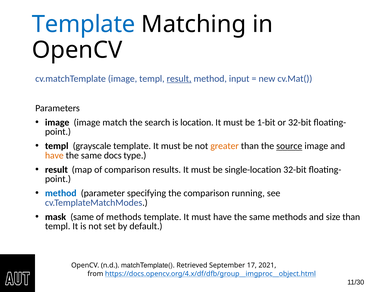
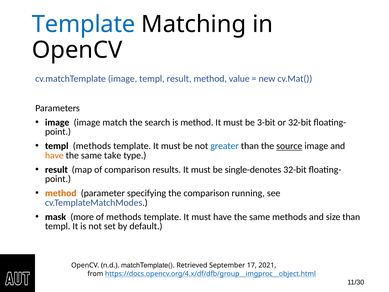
result underline: present -> none (179, 79)
input: input -> value (239, 79)
is location: location -> method (197, 122)
1-bit: 1-bit -> 3-bit (266, 122)
templ grayscale: grayscale -> methods (92, 146)
greater colour: orange -> blue (225, 146)
docs: docs -> take (113, 155)
single-location: single-location -> single-denotes (253, 170)
method colour: blue -> orange (61, 193)
mask same: same -> more (82, 217)
